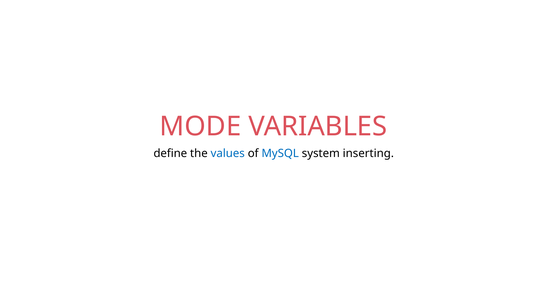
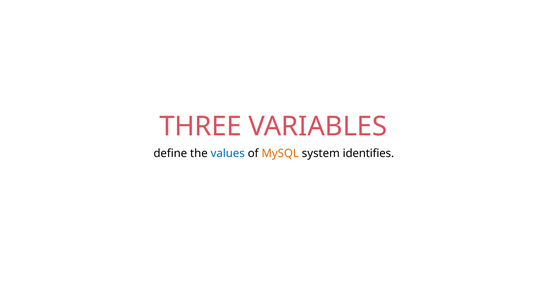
MODE: MODE -> THREE (201, 126)
MySQL colour: blue -> orange (280, 153)
inserting: inserting -> identifies (368, 153)
